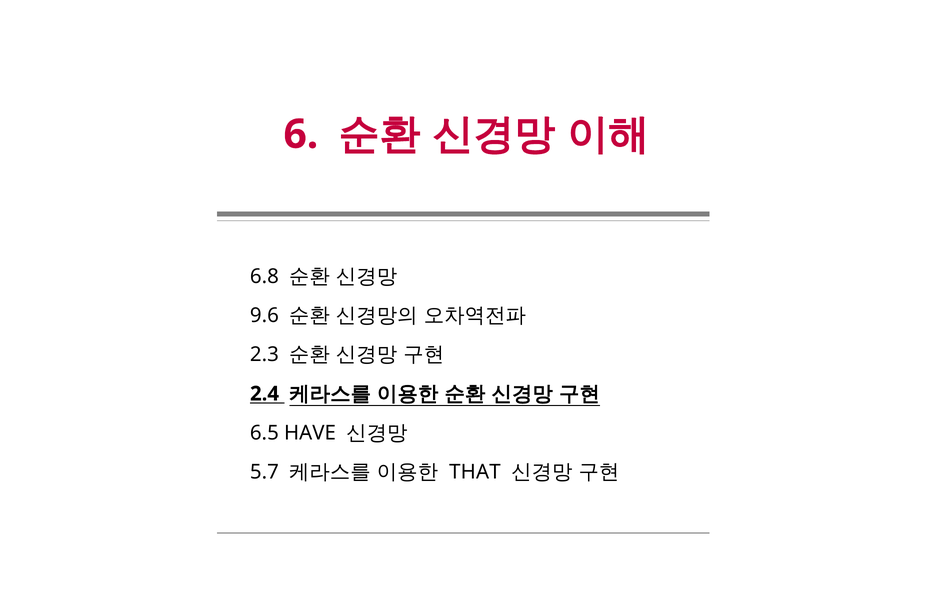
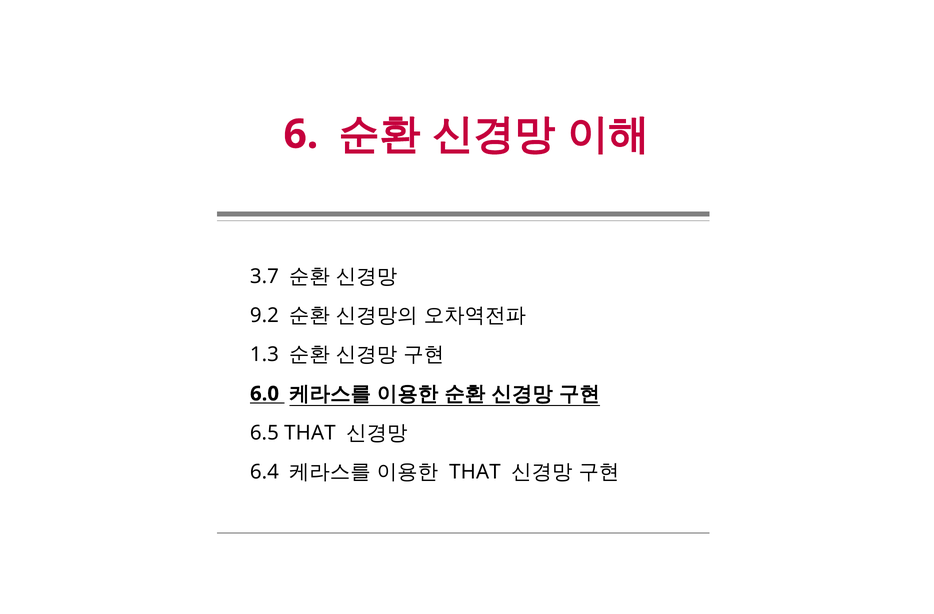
6.8: 6.8 -> 3.7 (264, 276)
9.6: 9.6 -> 9.2 (264, 315)
2.3: 2.3 -> 1.3 (264, 354)
2.4: 2.4 -> 6.0 (265, 393)
6.5 HAVE: HAVE -> THAT (310, 432)
5.7: 5.7 -> 6.4 (264, 472)
